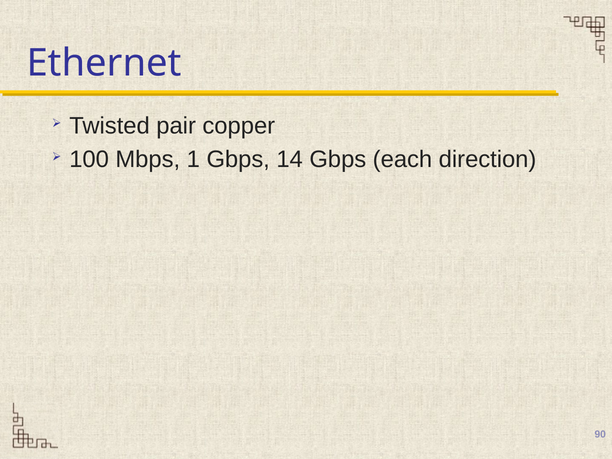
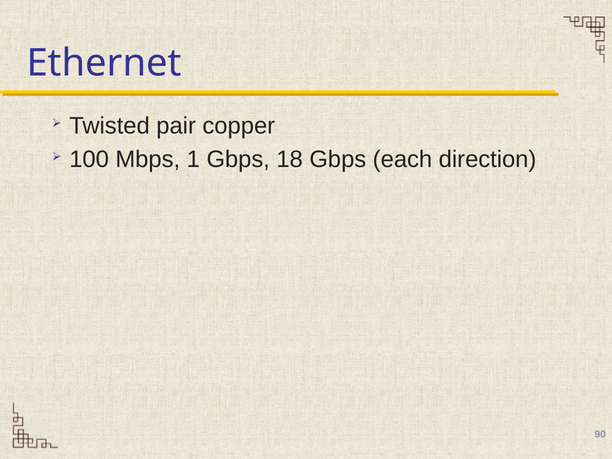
14: 14 -> 18 (290, 159)
